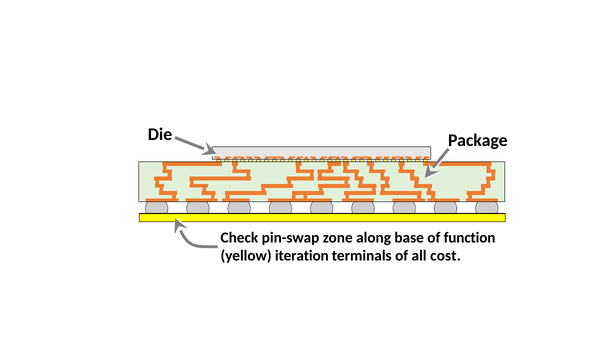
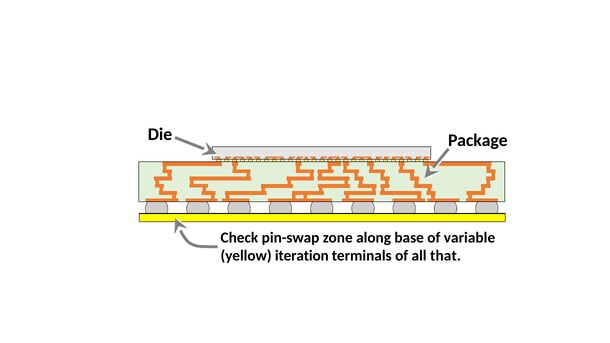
function: function -> variable (469, 238)
cost: cost -> that (446, 256)
